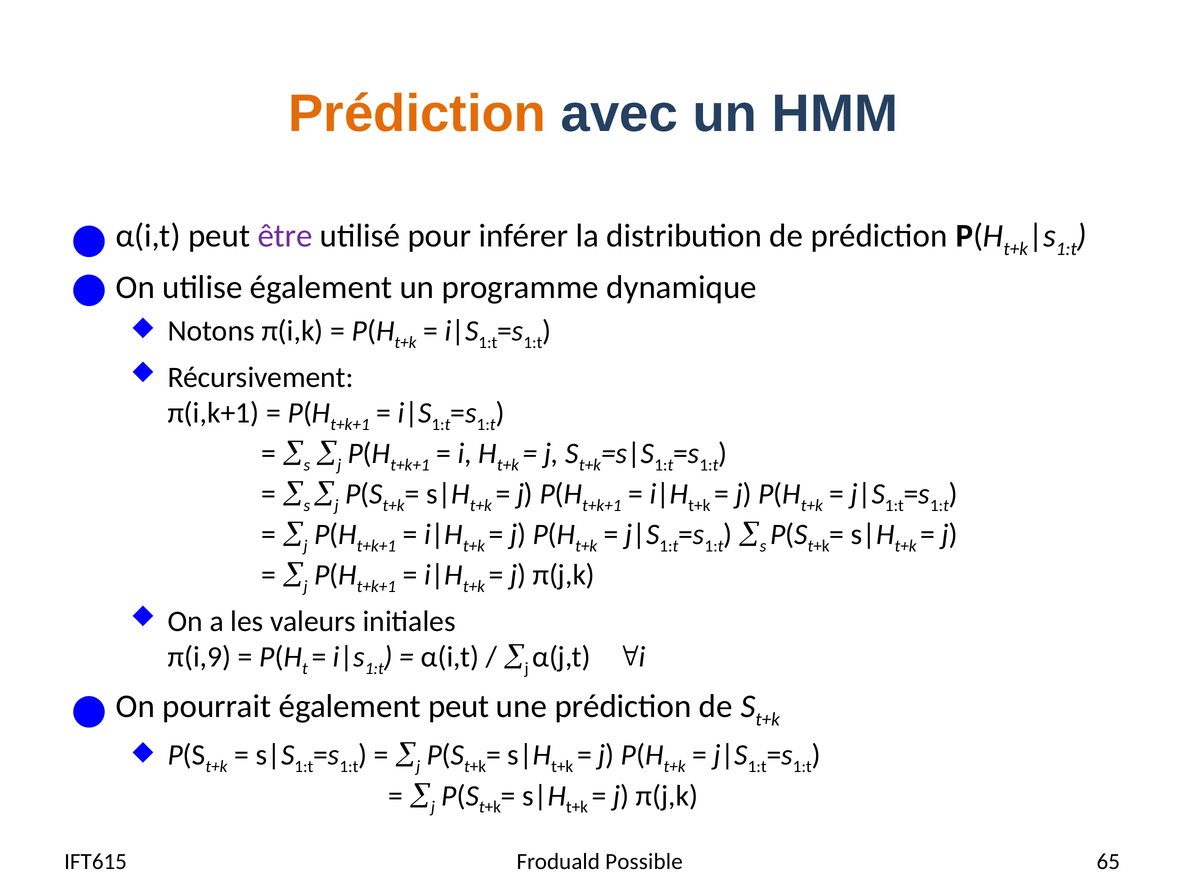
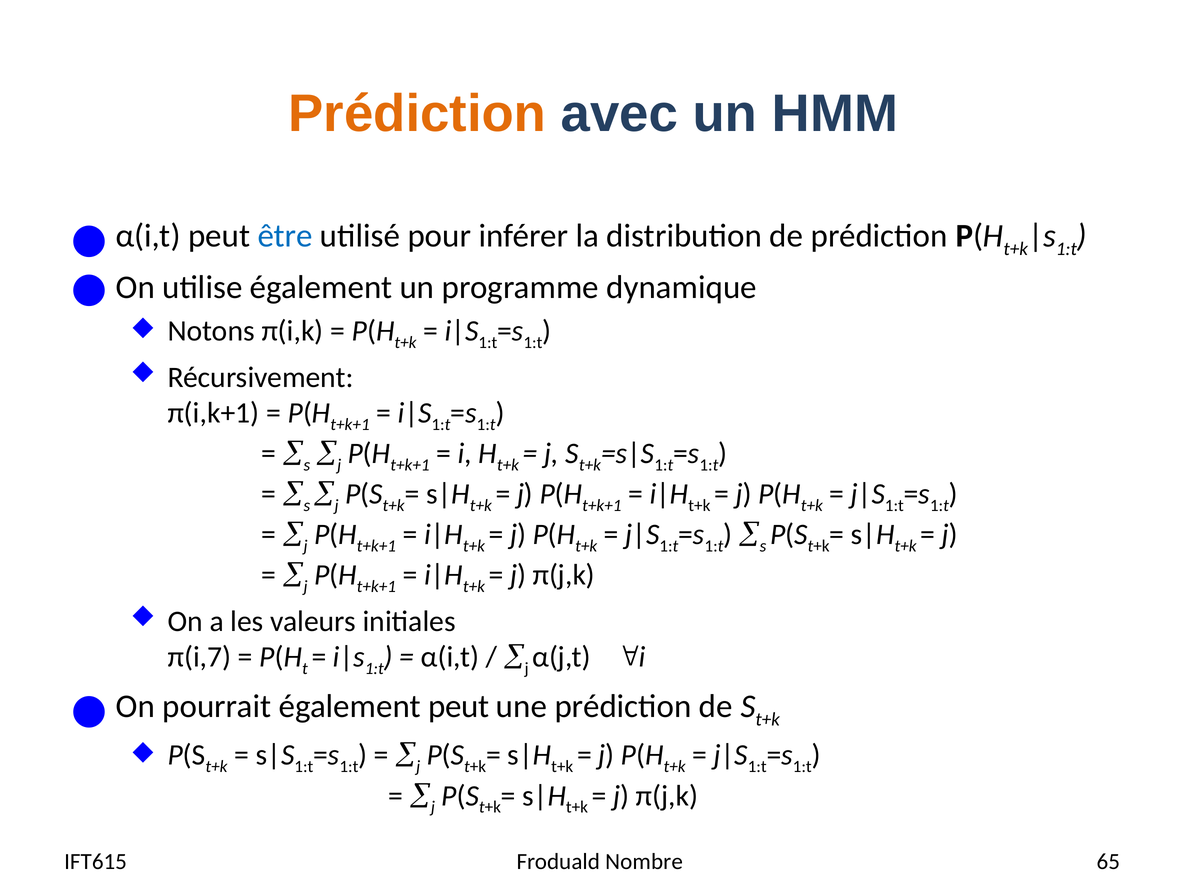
être colour: purple -> blue (285, 236)
π(i,9: π(i,9 -> π(i,7 (199, 657)
Possible: Possible -> Nombre (644, 861)
